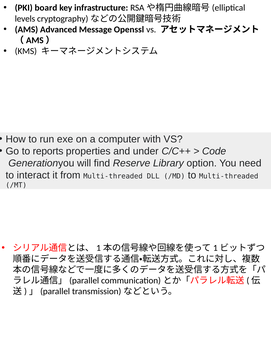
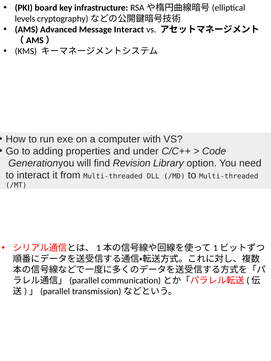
Message Openssl: Openssl -> Interact (129, 29)
reports: reports -> adding (48, 151)
Reserve: Reserve -> Revision (132, 163)
